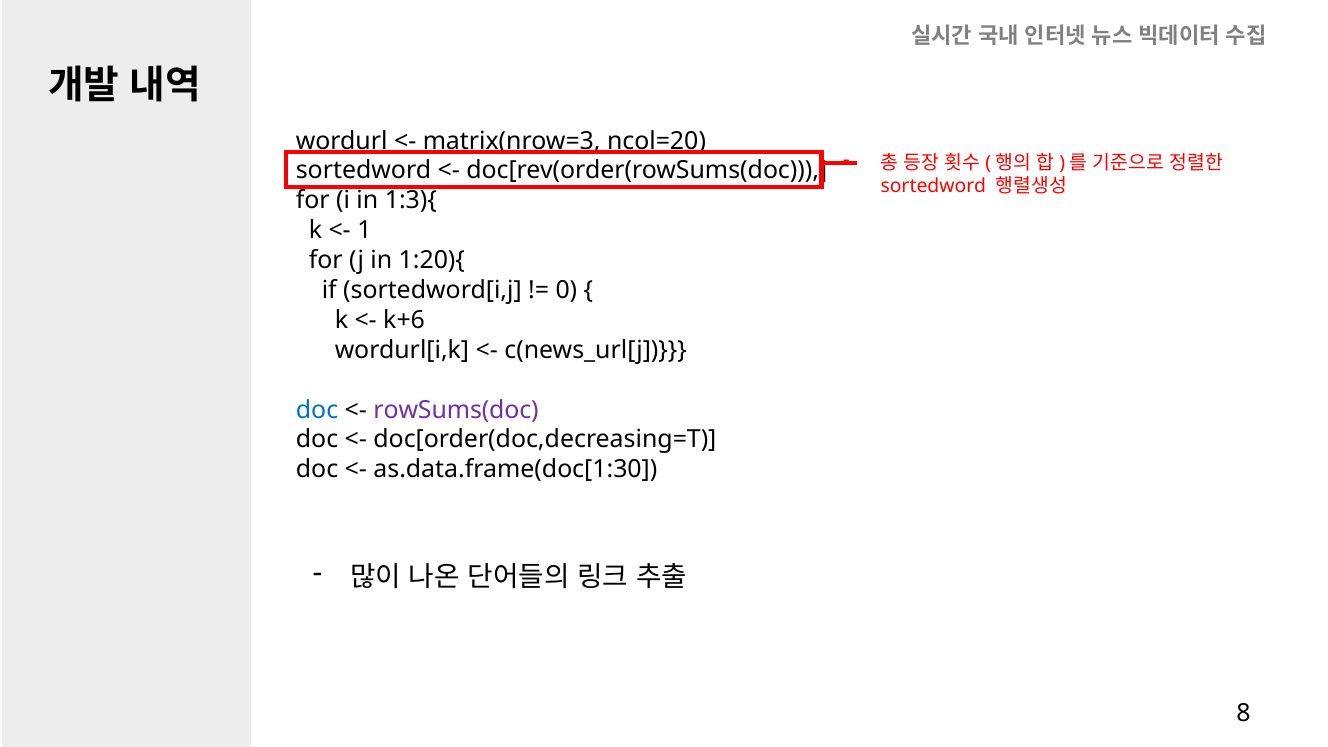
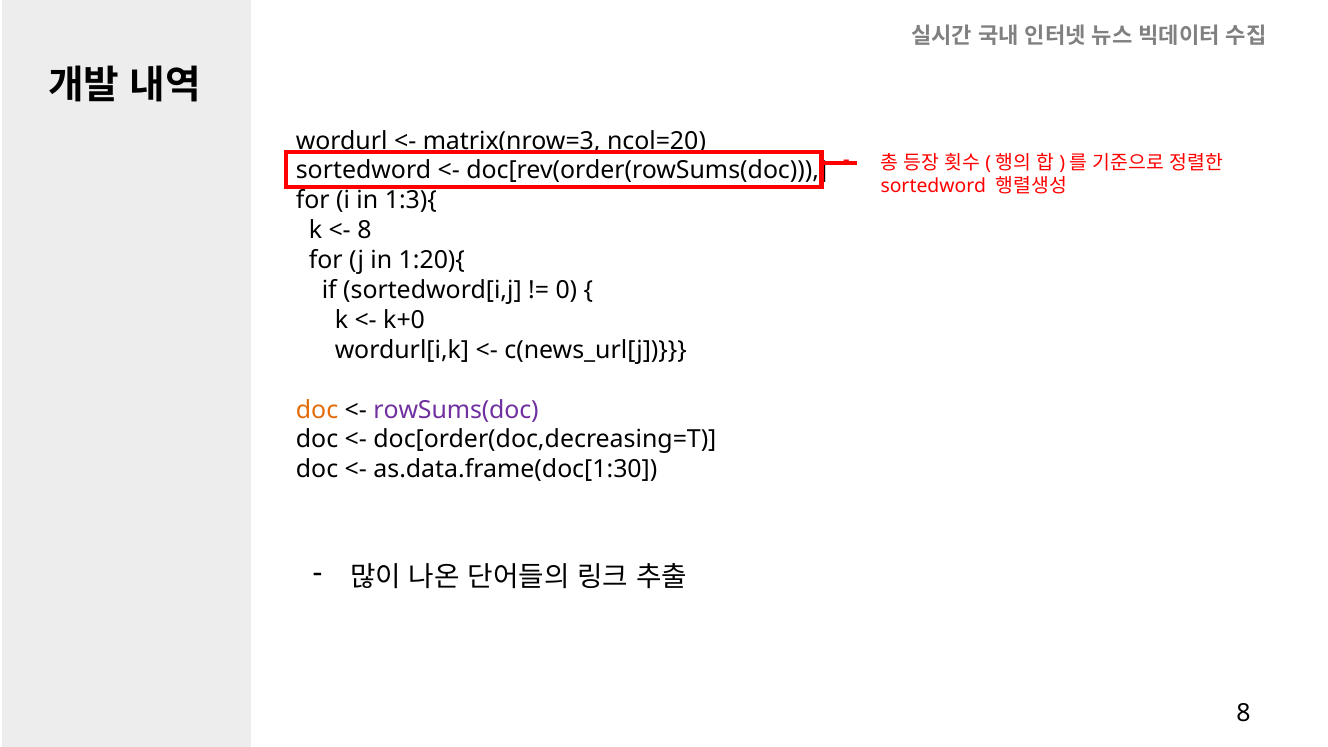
1: 1 -> 8 (364, 231)
k+6: k+6 -> k+0 (404, 320)
doc colour: blue -> orange (317, 410)
